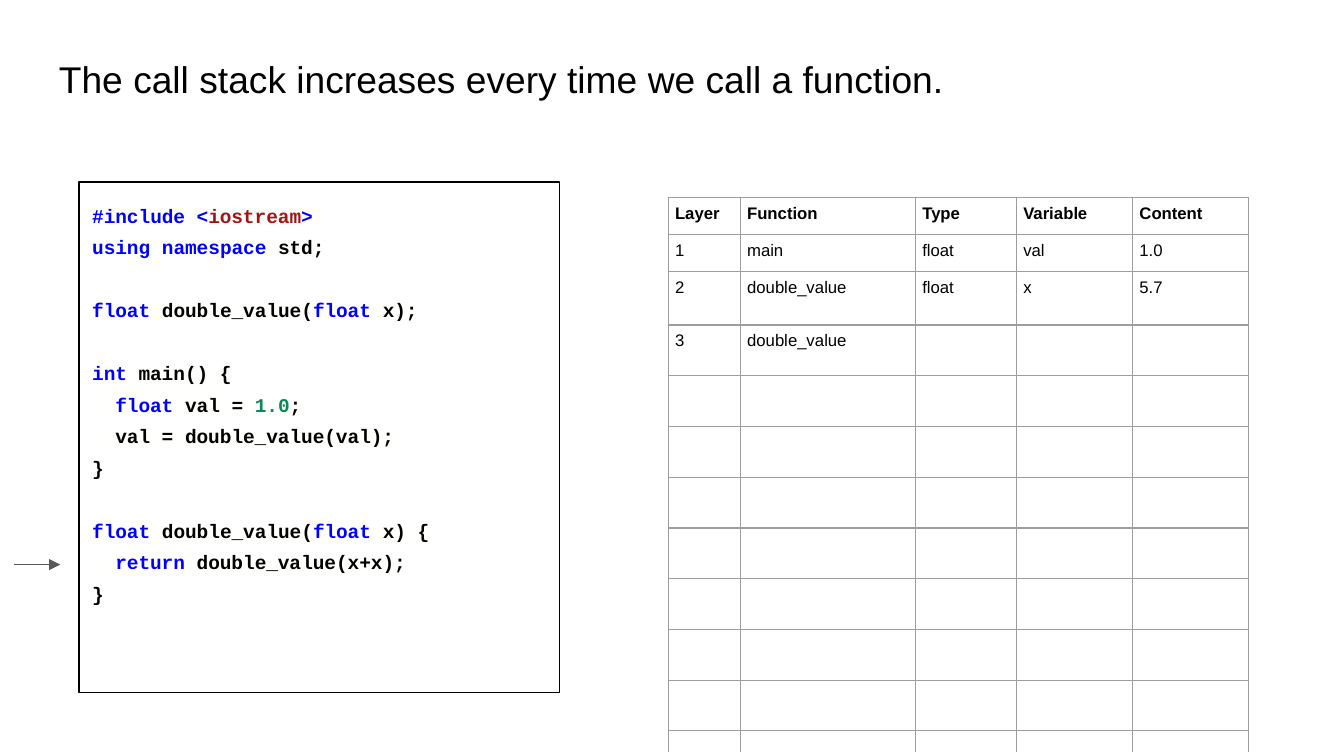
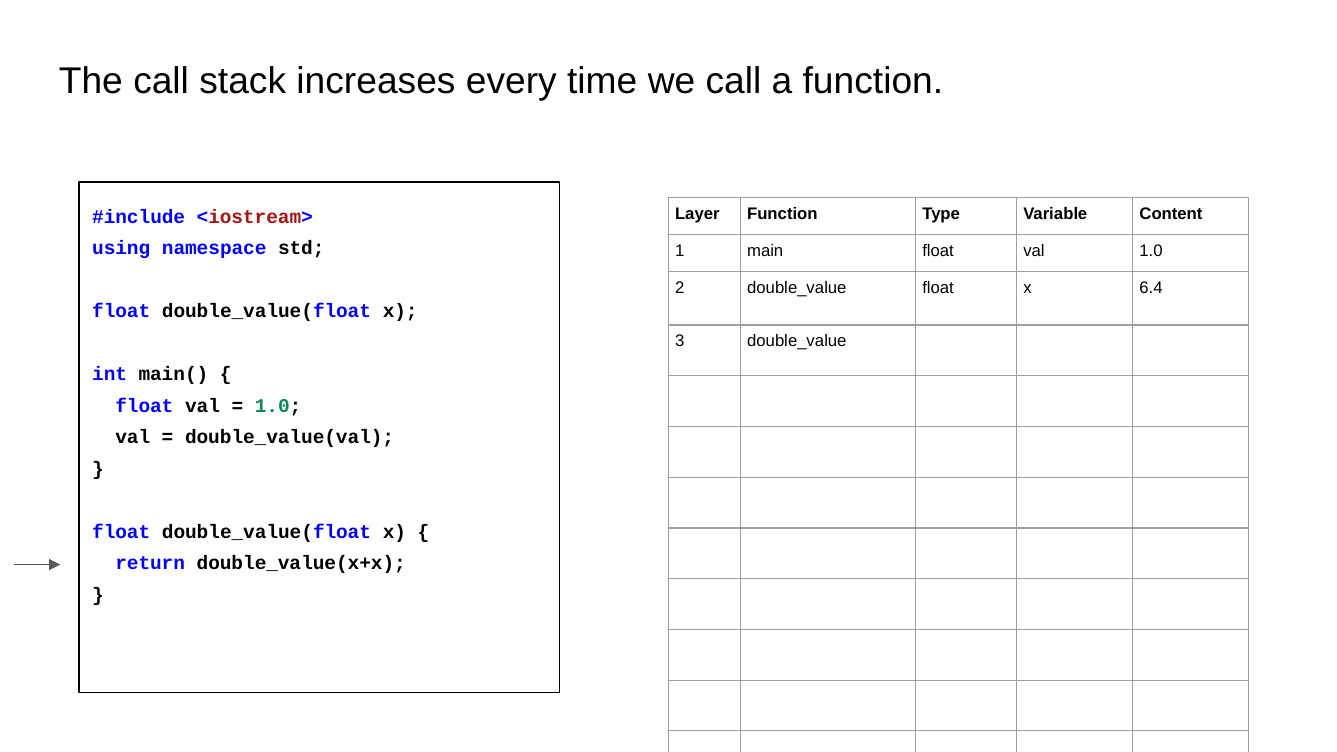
5.7: 5.7 -> 6.4 (1151, 288)
